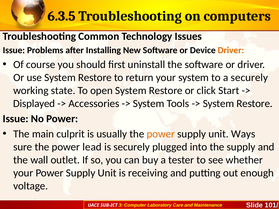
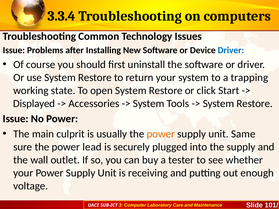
6.3.5: 6.3.5 -> 3.3.4 (62, 16)
Driver colour: orange -> blue (231, 50)
a securely: securely -> trapping (249, 78)
Ways: Ways -> Same (243, 134)
